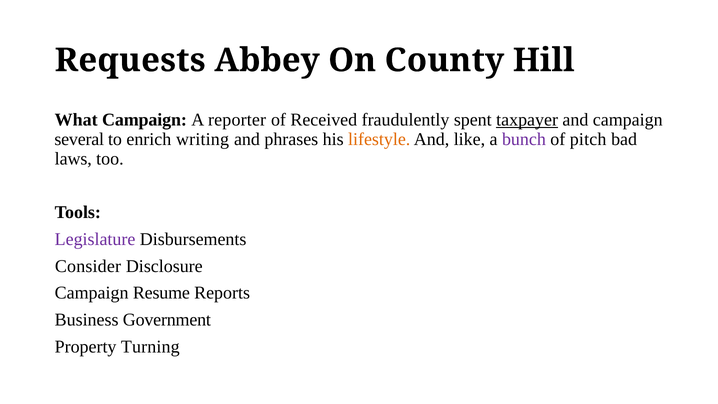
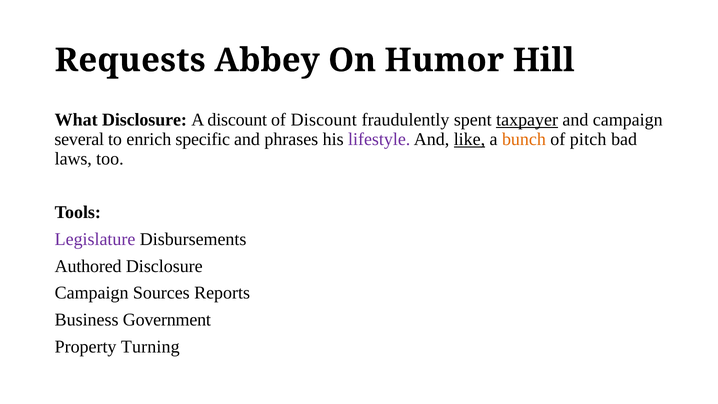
County: County -> Humor (444, 60)
What Campaign: Campaign -> Disclosure (144, 120)
A reporter: reporter -> discount (237, 120)
of Received: Received -> Discount (324, 120)
writing: writing -> specific (203, 139)
lifestyle colour: orange -> purple (379, 139)
like underline: none -> present (469, 139)
bunch colour: purple -> orange (524, 139)
Consider: Consider -> Authored (88, 266)
Resume: Resume -> Sources (161, 293)
